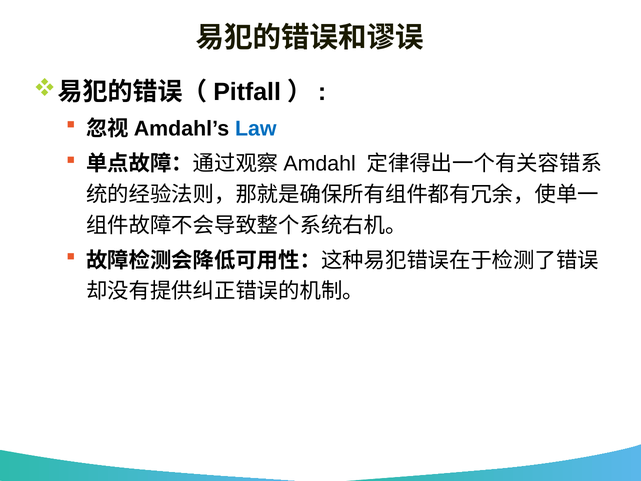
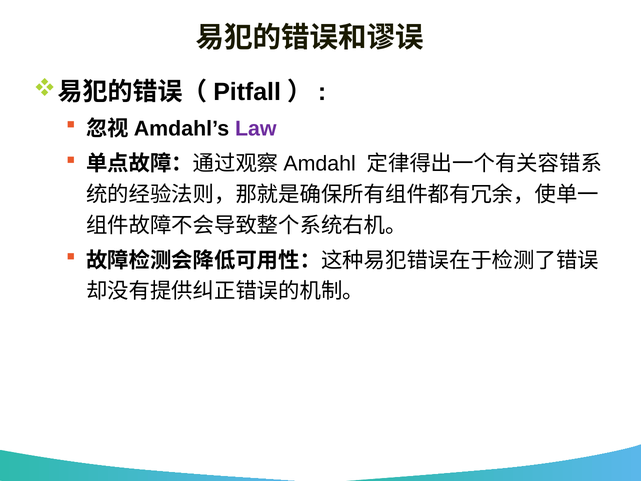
Law colour: blue -> purple (256, 129)
